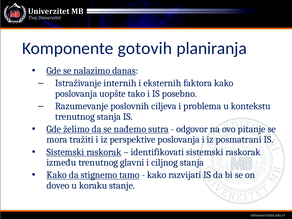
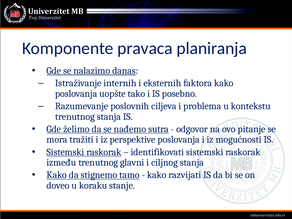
gotovih: gotovih -> pravaca (145, 48)
posmatrani: posmatrani -> mogućnosti (239, 140)
